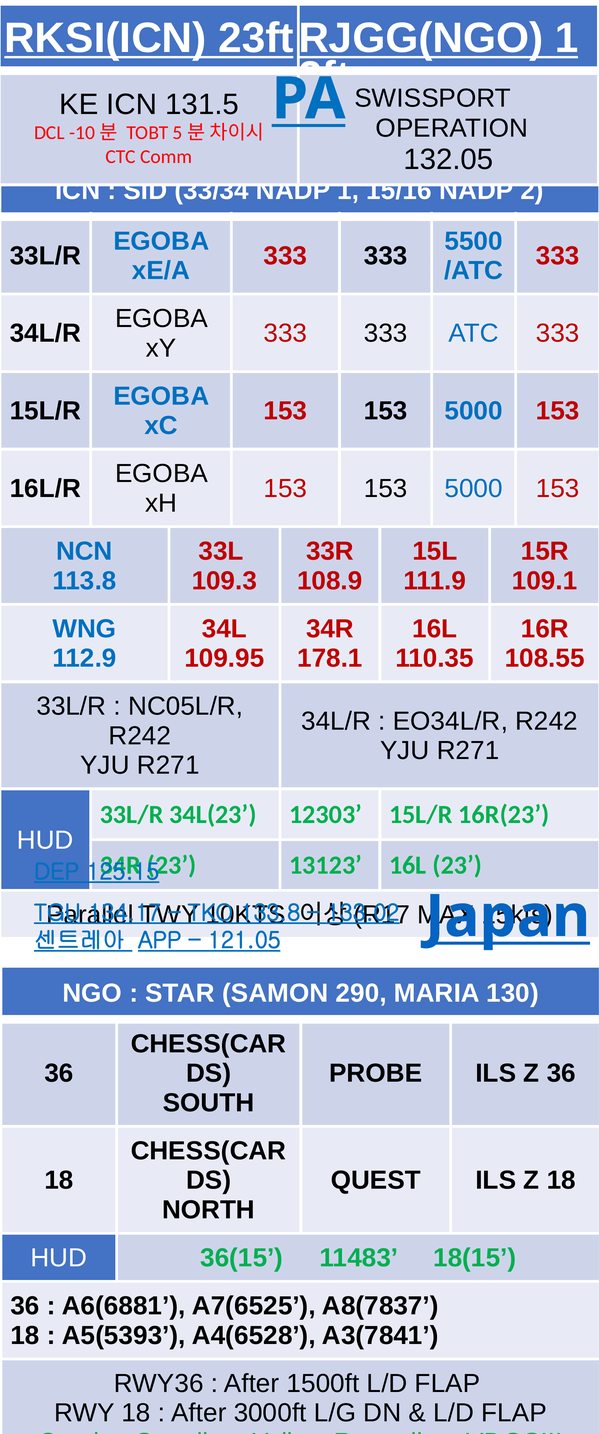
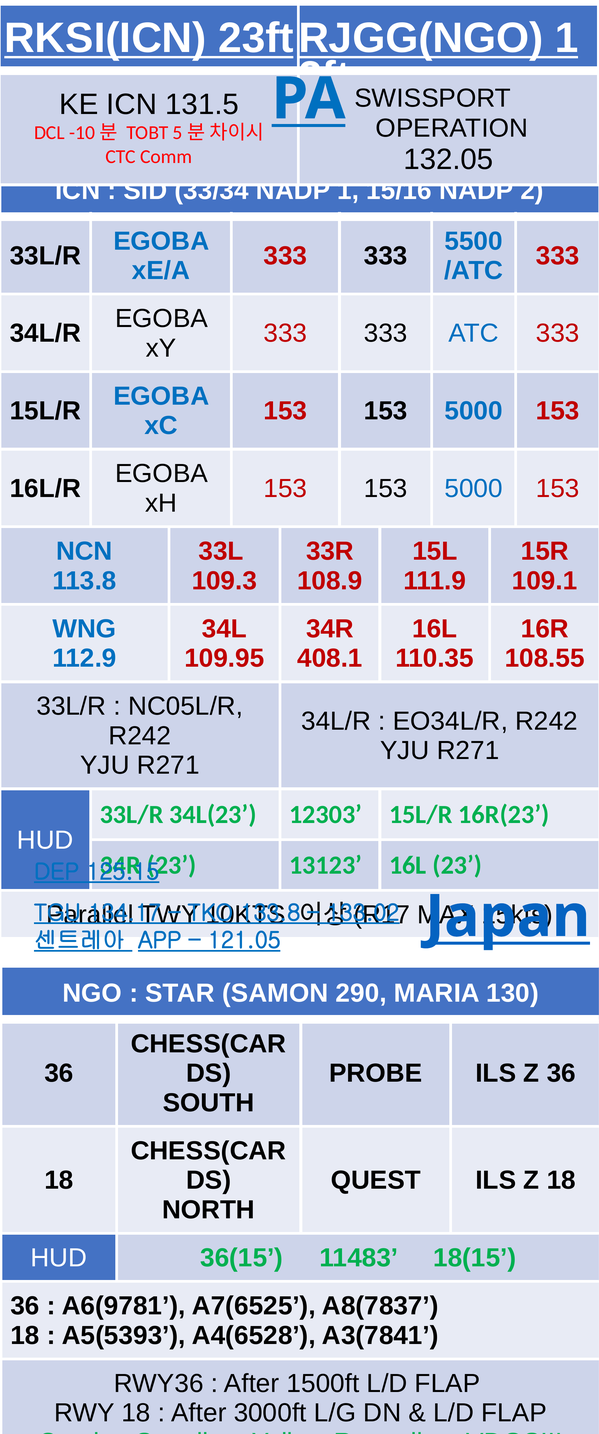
178.1: 178.1 -> 408.1 (330, 658)
A6(6881: A6(6881 -> A6(9781 (124, 1305)
